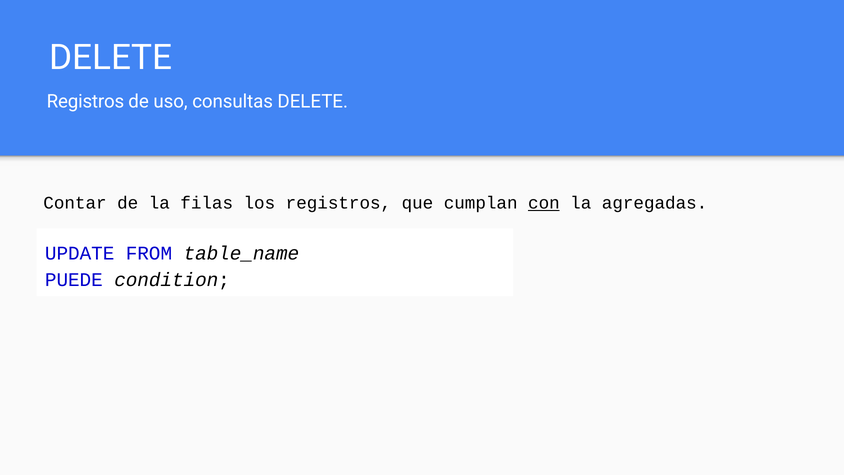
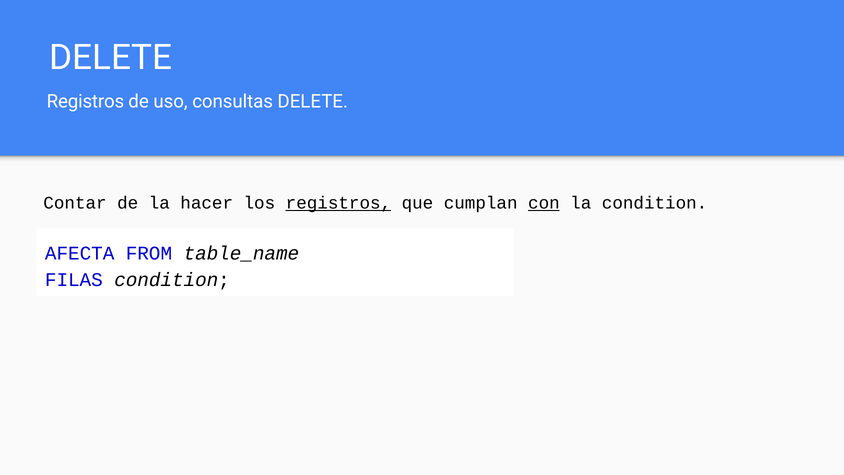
filas: filas -> hacer (207, 203)
registros underline: none -> present (338, 203)
la agregadas: agregadas -> condition (655, 203)
UPDATE: UPDATE -> AFECTA (80, 253)
PUEDE: PUEDE -> FILAS (74, 280)
